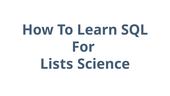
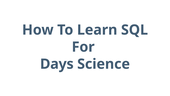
Lists: Lists -> Days (57, 64)
